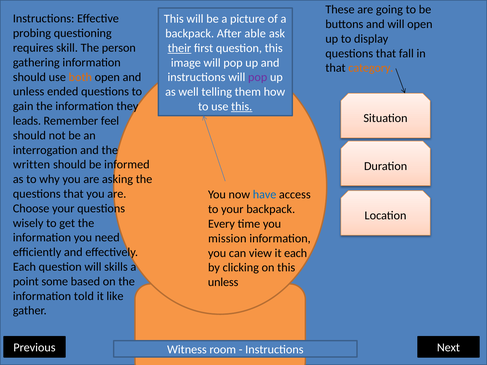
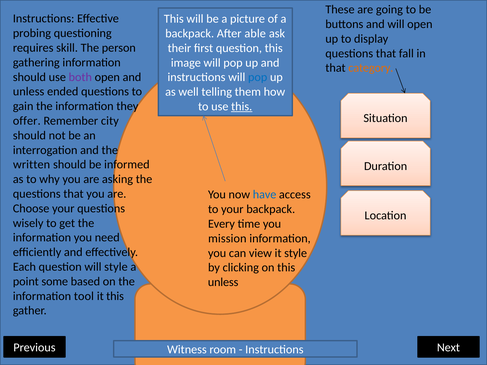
their underline: present -> none (179, 48)
both colour: orange -> purple (80, 77)
pop colour: purple -> blue (258, 77)
leads: leads -> offer (27, 121)
feel: feel -> city (110, 121)
it each: each -> style (296, 253)
will skills: skills -> style (116, 267)
told: told -> tool (84, 296)
it like: like -> this (115, 296)
